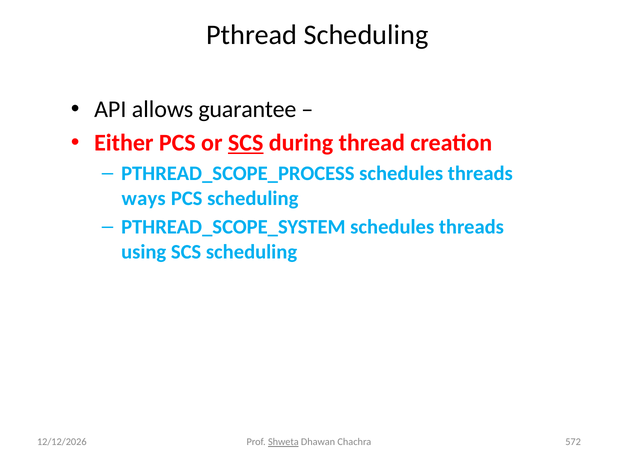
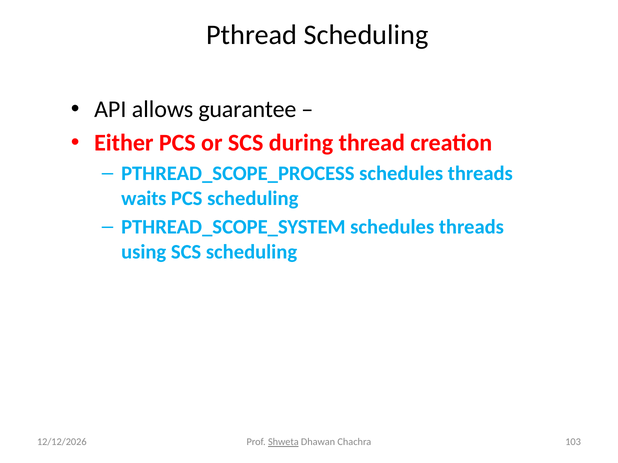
SCS underline: present -> none (246, 143)
ways: ways -> waits (144, 199)
572: 572 -> 103 (573, 443)
